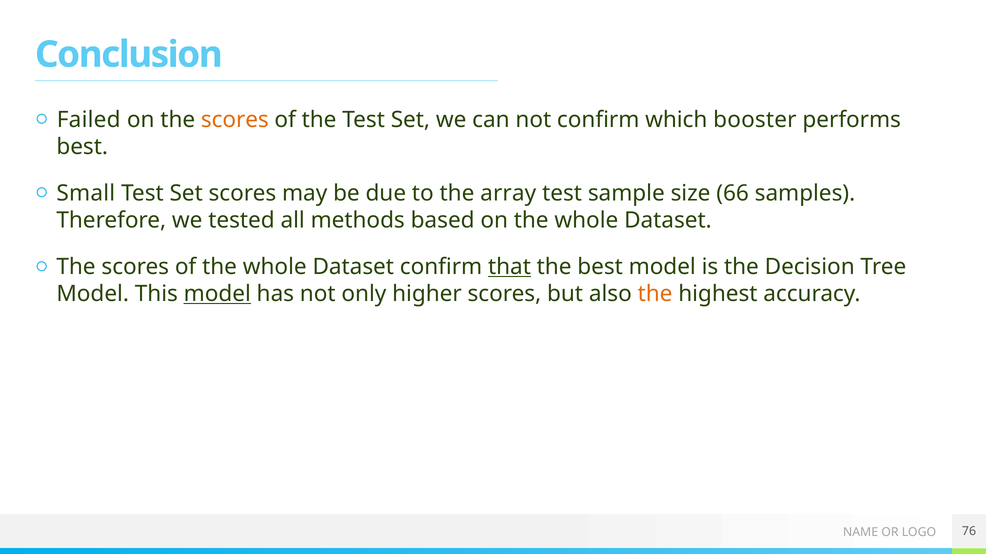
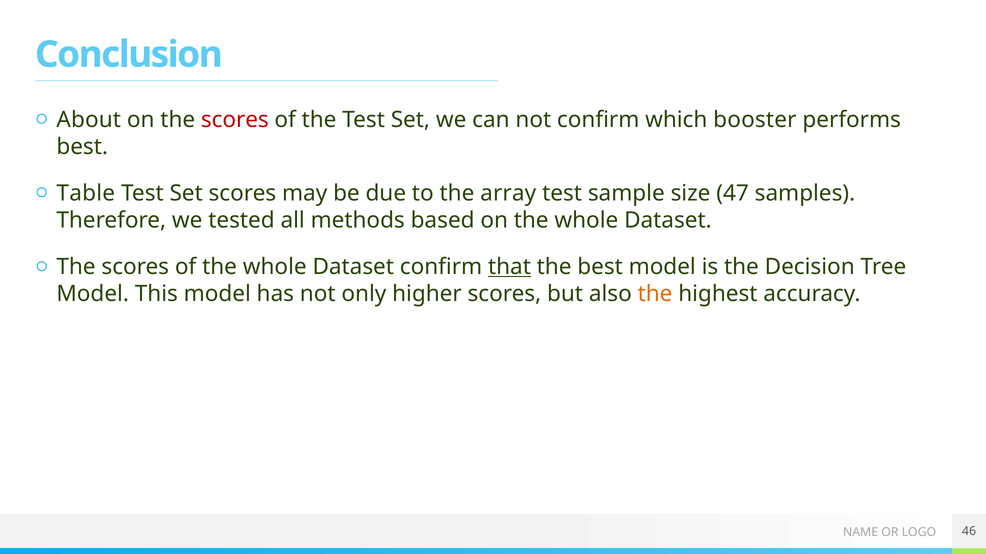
Failed: Failed -> About (89, 120)
scores colour: orange -> red (235, 120)
Small: Small -> Table (86, 193)
66: 66 -> 47 (733, 193)
model underline: present -> none (217, 294)
76: 76 -> 46 (969, 532)
